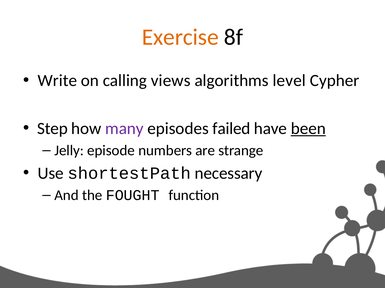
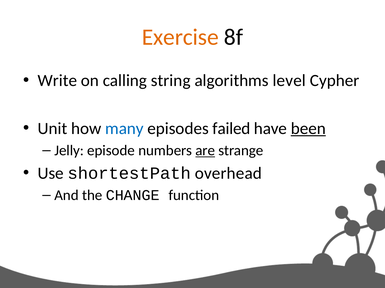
views: views -> string (171, 81)
Step: Step -> Unit (52, 129)
many colour: purple -> blue (124, 129)
are underline: none -> present (205, 151)
necessary: necessary -> overhead (228, 174)
FOUGHT: FOUGHT -> CHANGE (133, 196)
